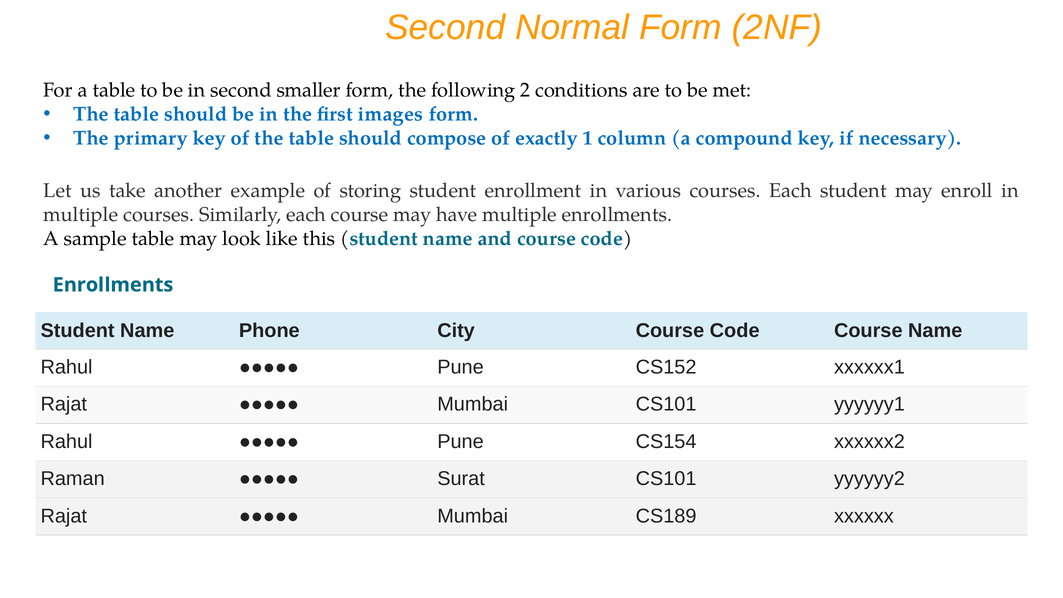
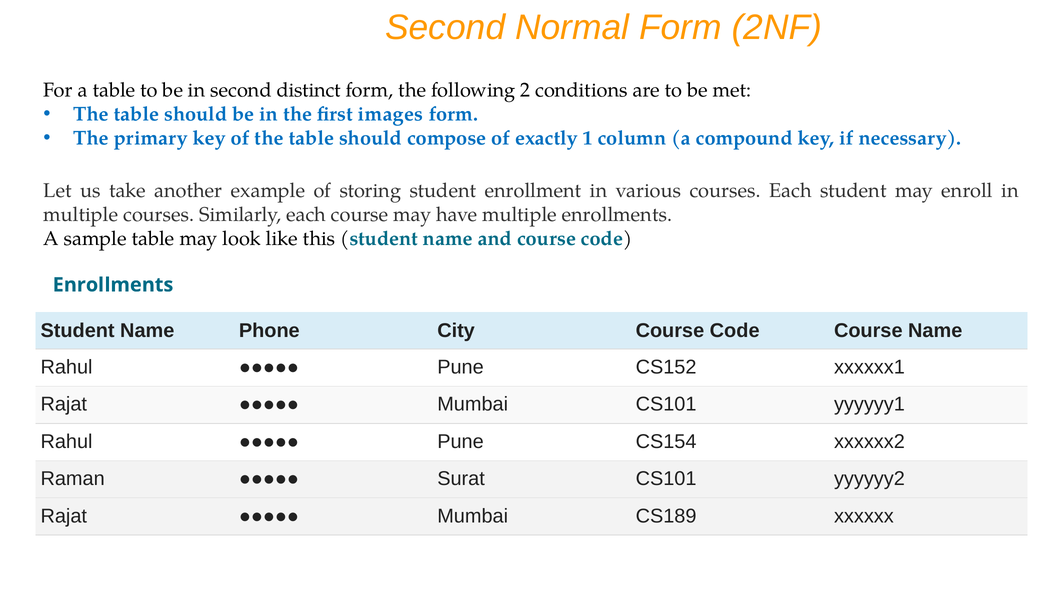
smaller: smaller -> distinct (309, 90)
